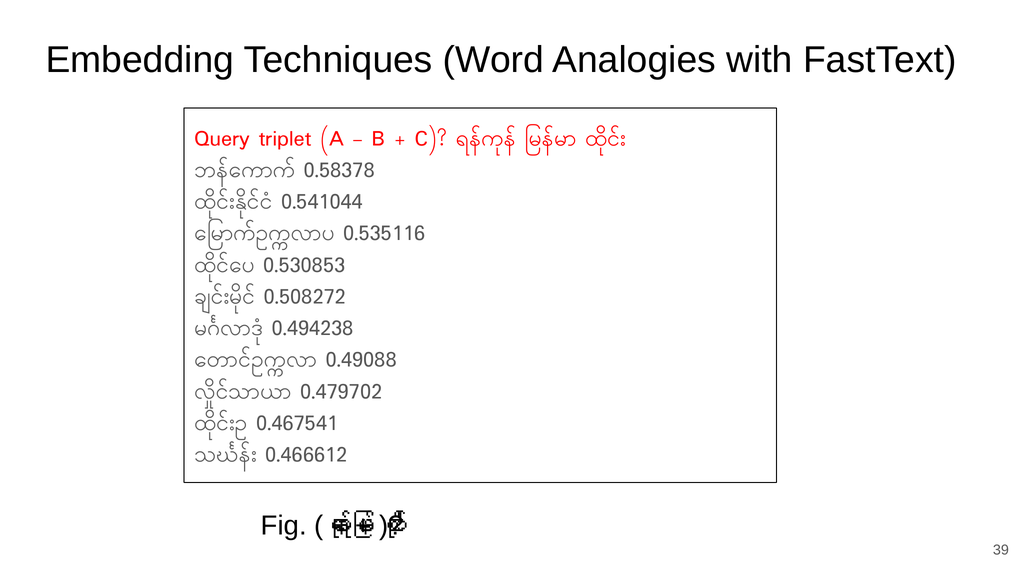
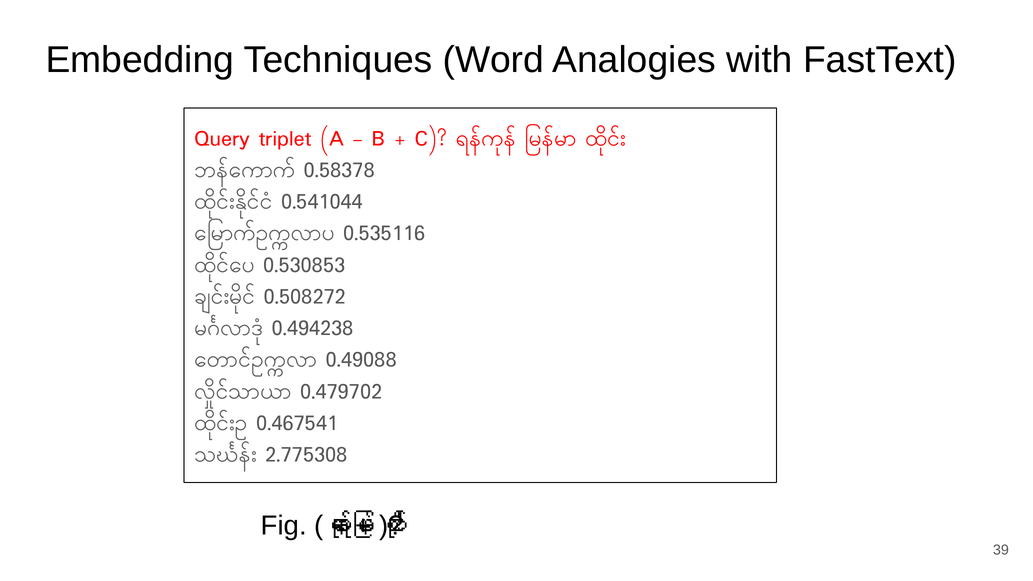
0.466612: 0.466612 -> 2.775308 (306, 454)
